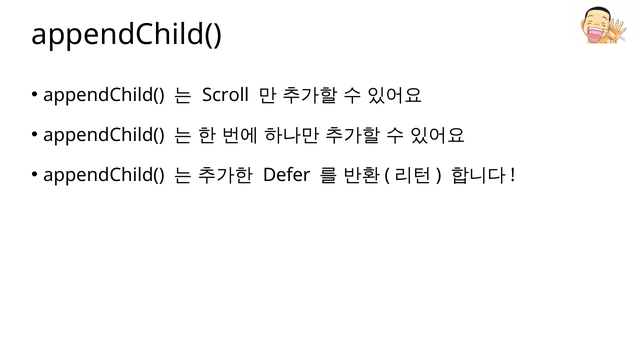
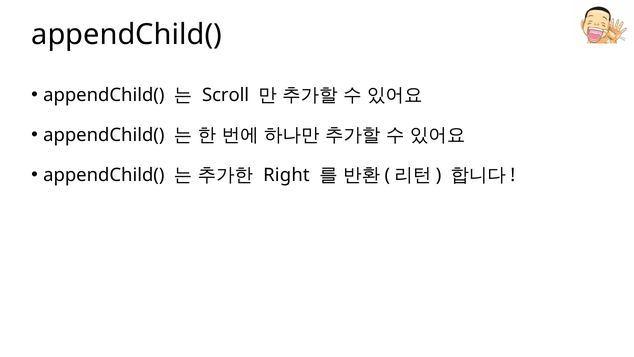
Defer: Defer -> Right (286, 175)
